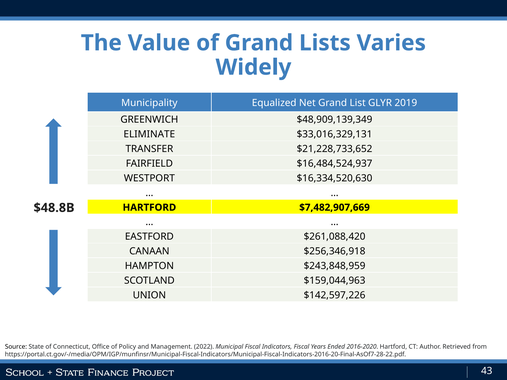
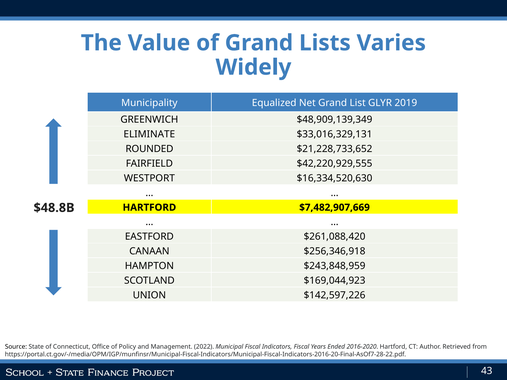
TRANSFER: TRANSFER -> ROUNDED (149, 149)
$16,484,524,937: $16,484,524,937 -> $42,220,929,555 (335, 164)
$159,044,963: $159,044,963 -> $169,044,923 (335, 281)
